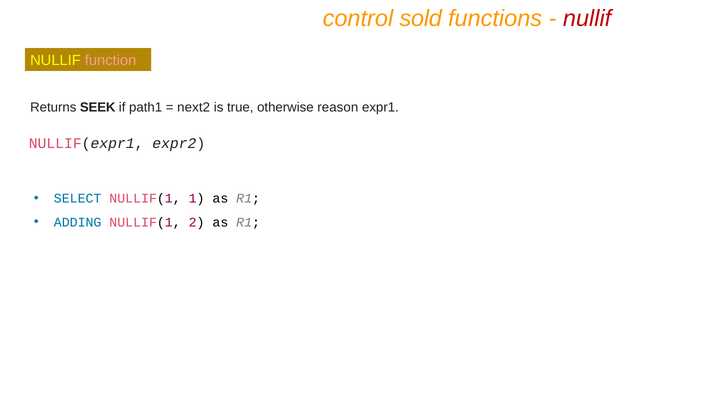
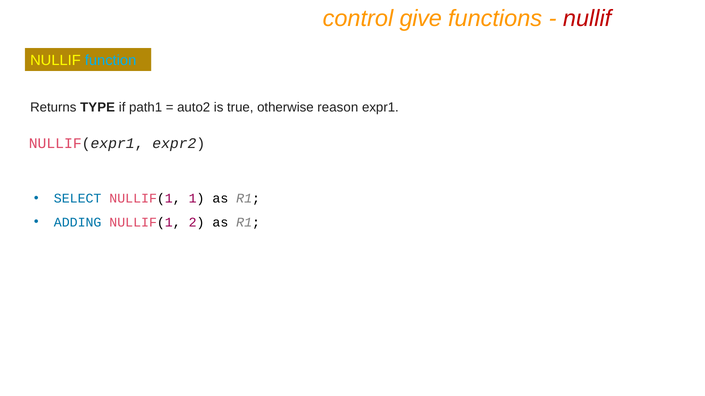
sold: sold -> give (421, 18)
function colour: pink -> light blue (111, 61)
SEEK: SEEK -> TYPE (98, 107)
next2: next2 -> auto2 (194, 107)
